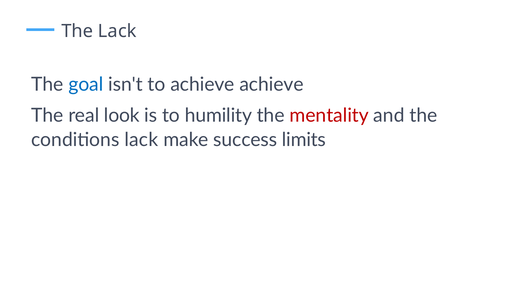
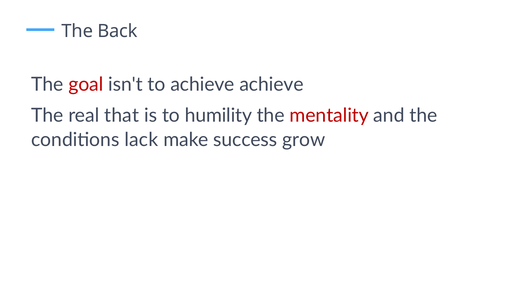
The Lack: Lack -> Back (117, 31)
goal colour: blue -> red (86, 84)
look: look -> that (122, 115)
limits: limits -> grow (304, 140)
